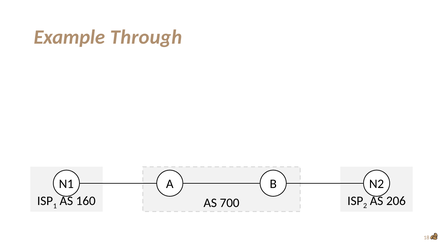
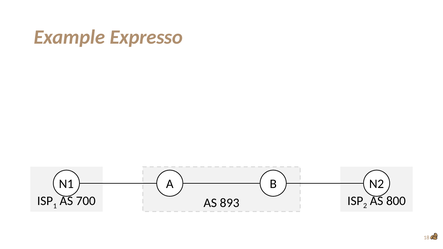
Through: Through -> Expresso (146, 37)
206: 206 -> 800 (396, 201)
160: 160 -> 700 (86, 201)
700: 700 -> 893 (230, 203)
